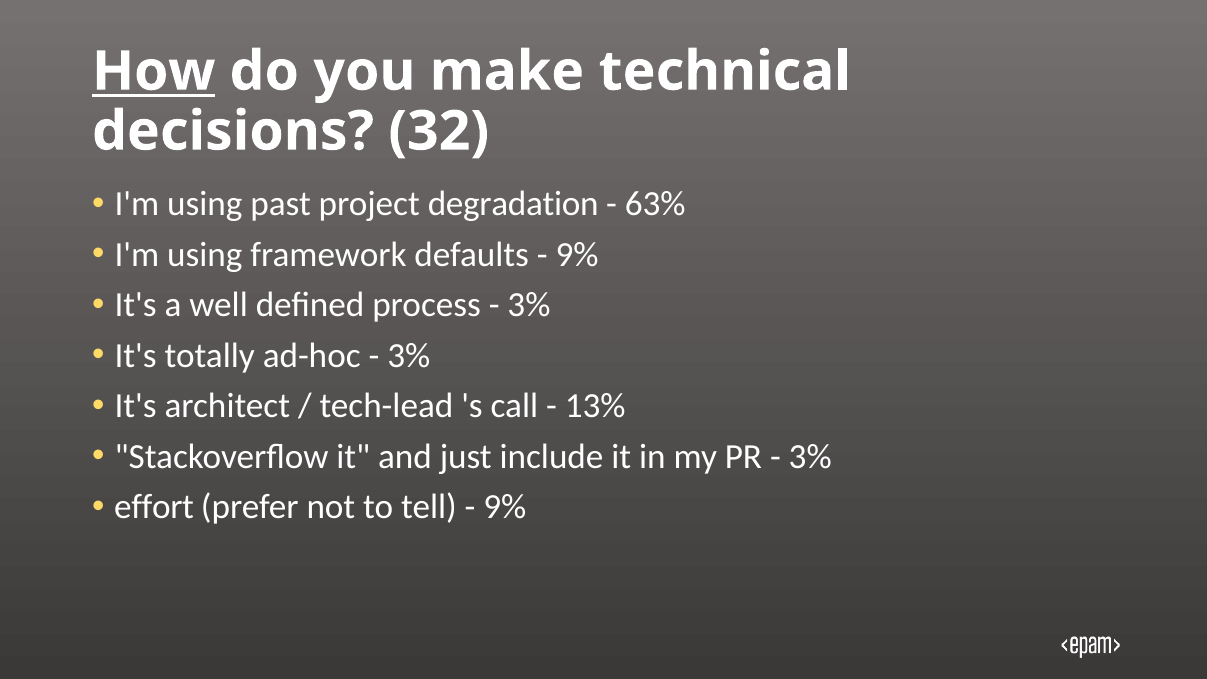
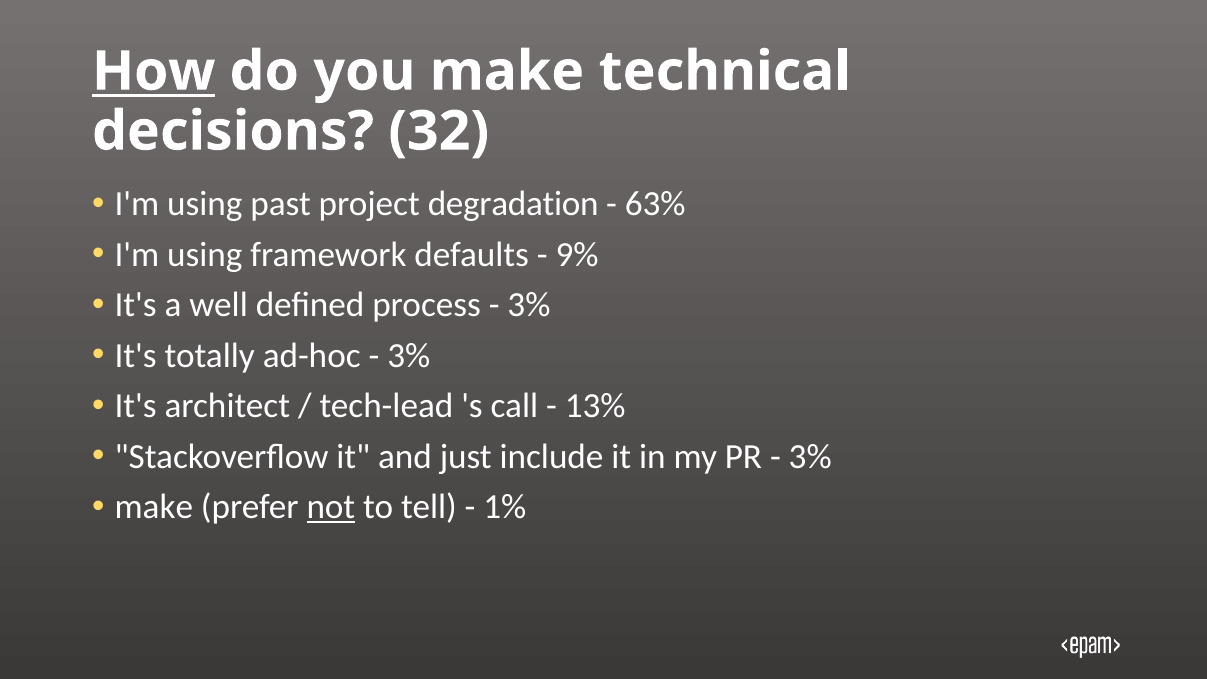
effort: effort -> make (154, 507)
not underline: none -> present (331, 507)
9%: 9% -> 1% (505, 507)
